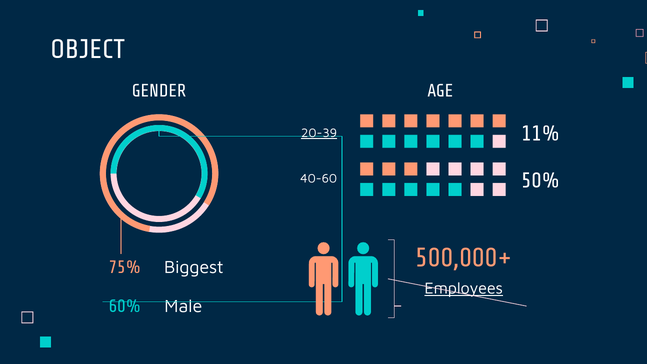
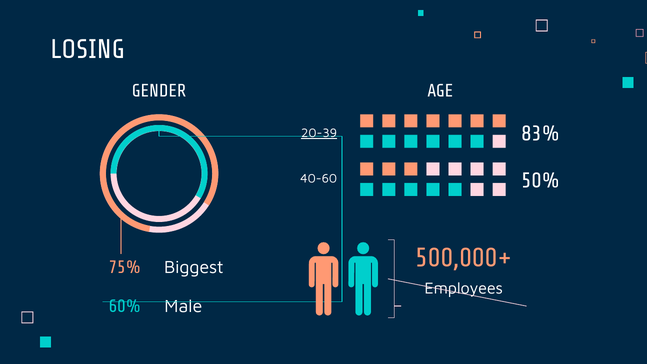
OBJECT: OBJECT -> LOSING (88, 49)
11%: 11% -> 83% (541, 134)
Employees underline: present -> none (464, 288)
